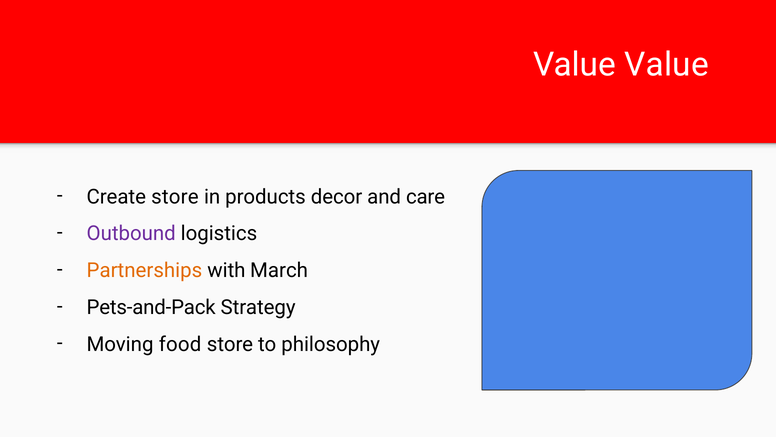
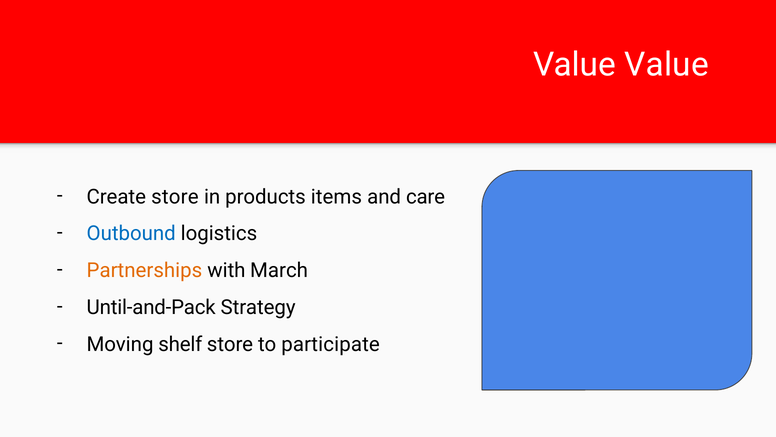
decor: decor -> items (336, 197)
Outbound colour: purple -> blue (131, 233)
Pets-and-Pack: Pets-and-Pack -> Until-and-Pack (151, 307)
food: food -> shelf (180, 344)
philosophy: philosophy -> participate (331, 344)
